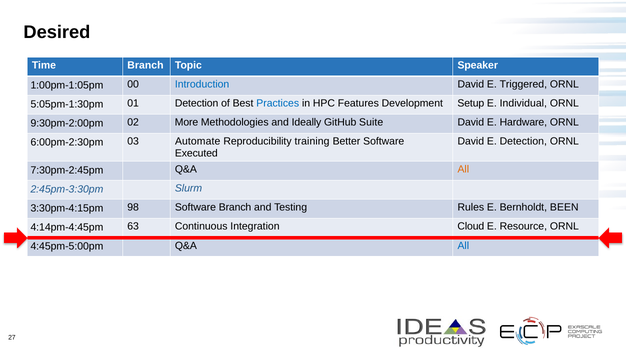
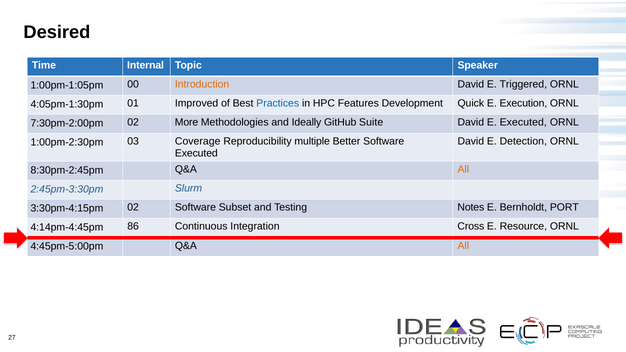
Time Branch: Branch -> Internal (146, 65)
Introduction colour: blue -> orange (202, 85)
5:05pm-1:30pm: 5:05pm-1:30pm -> 4:05pm-1:30pm (67, 104)
01 Detection: Detection -> Improved (197, 104)
Setup: Setup -> Quick (471, 104)
Individual: Individual -> Execution (523, 104)
9:30pm-2:00pm: 9:30pm-2:00pm -> 7:30pm-2:00pm (67, 124)
E Hardware: Hardware -> Executed (523, 123)
6:00pm-2:30pm: 6:00pm-2:30pm -> 1:00pm-2:30pm (67, 143)
Automate: Automate -> Coverage (198, 142)
training: training -> multiple (312, 142)
7:30pm-2:45pm: 7:30pm-2:45pm -> 8:30pm-2:45pm (67, 170)
3:30pm-4:15pm 98: 98 -> 02 (133, 208)
Software Branch: Branch -> Subset (235, 208)
Rules: Rules -> Notes (471, 208)
BEEN: BEEN -> PORT (564, 208)
63: 63 -> 86 (133, 227)
Cloud: Cloud -> Cross (471, 227)
All colour: blue -> orange (463, 246)
